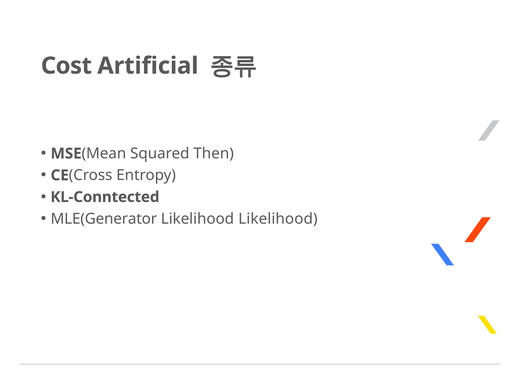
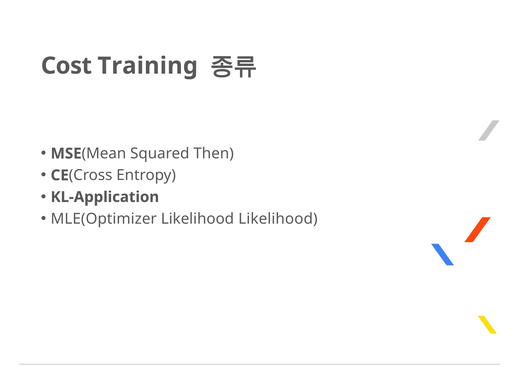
Artificial: Artificial -> Training (148, 66)
KL-Conntected: KL-Conntected -> KL-Application (105, 197)
MLE(Generator: MLE(Generator -> MLE(Optimizer (104, 219)
